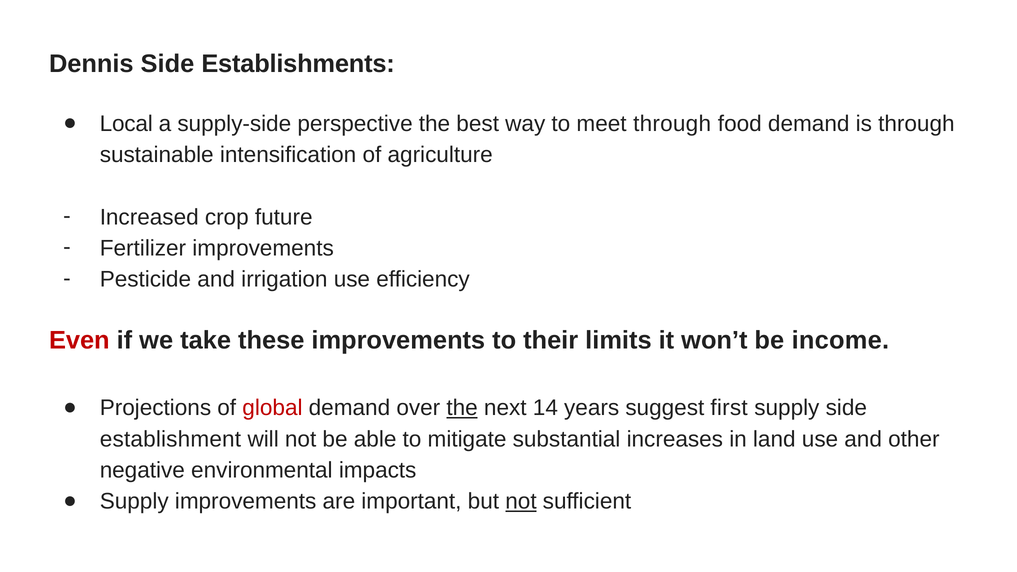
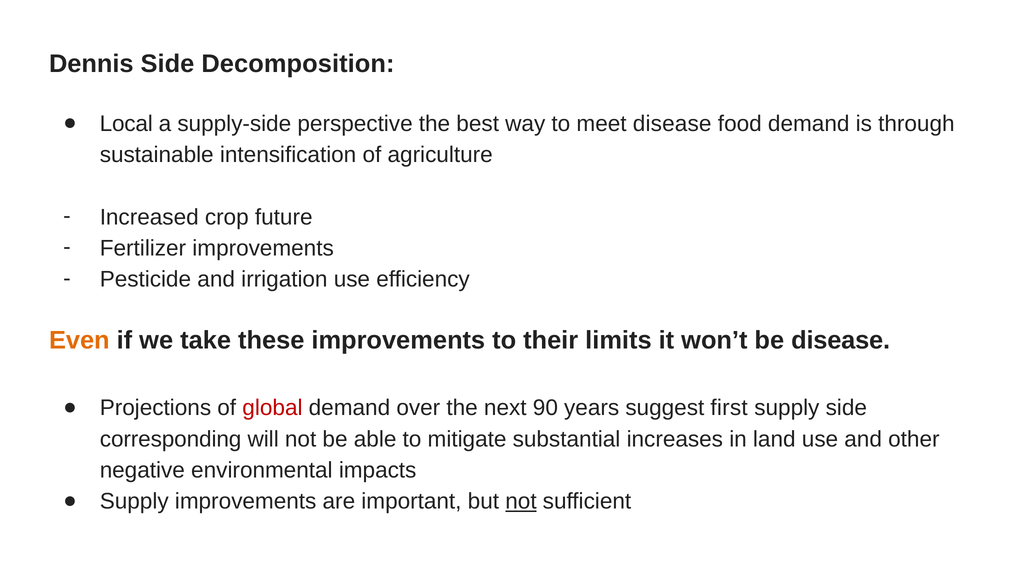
Establishments: Establishments -> Decomposition (298, 64)
meet through: through -> disease (672, 124)
Even colour: red -> orange (79, 340)
be income: income -> disease (841, 340)
the underline: present -> none (462, 408)
14: 14 -> 90 (545, 408)
establishment: establishment -> corresponding (171, 439)
